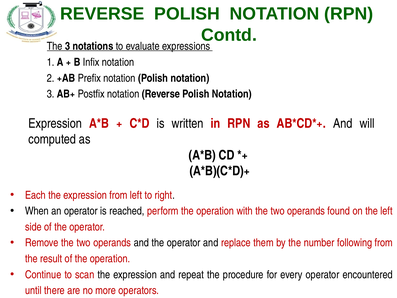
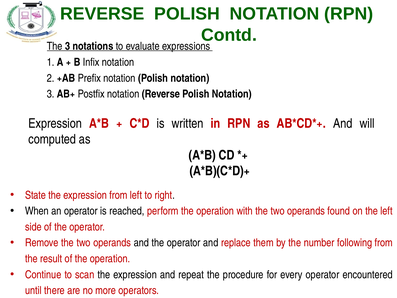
Each: Each -> State (35, 195)
